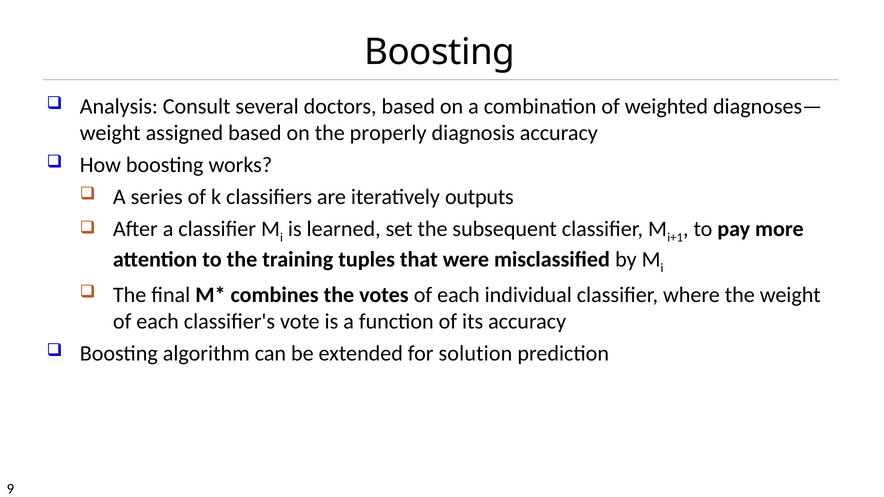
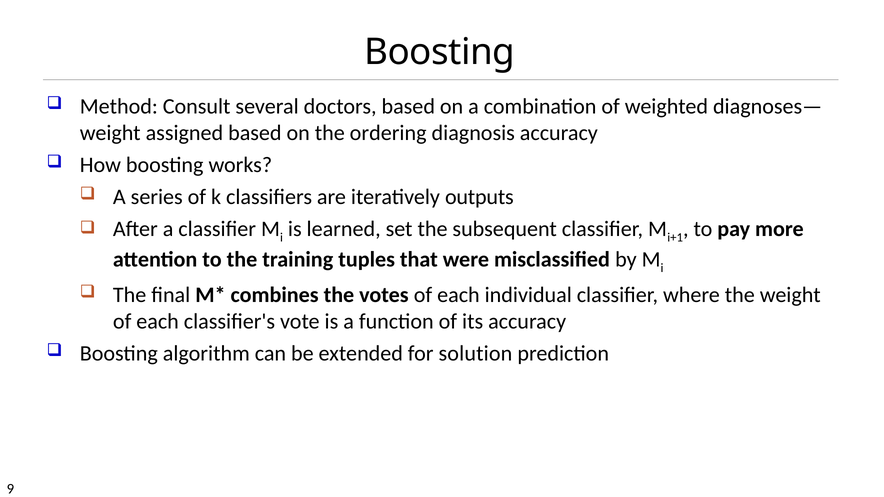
Analysis: Analysis -> Method (119, 107)
properly: properly -> ordering (388, 133)
